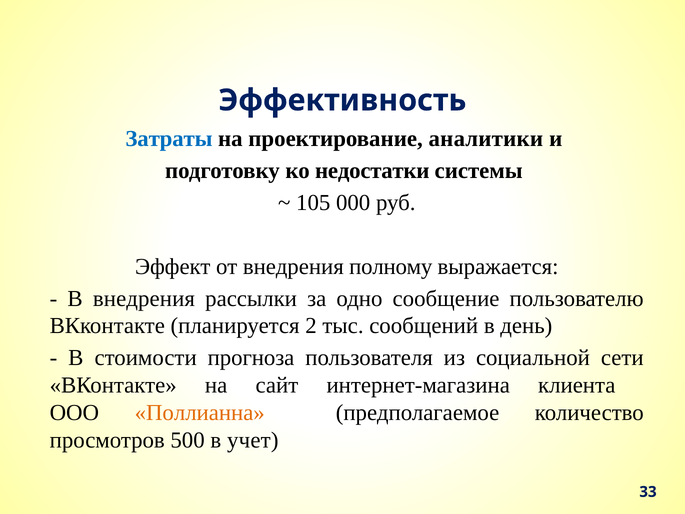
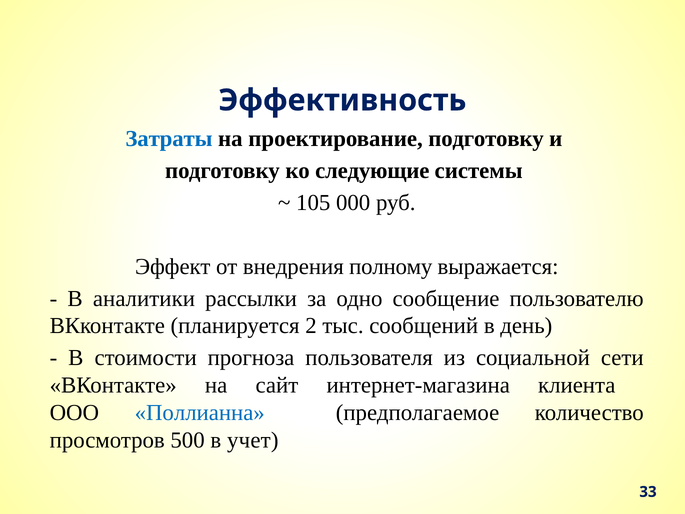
проектирование аналитики: аналитики -> подготовку (486, 139)
недостатки: недостатки -> следующие (372, 171)
В внедрения: внедрения -> аналитики (144, 298)
Поллианна colour: orange -> blue (200, 413)
